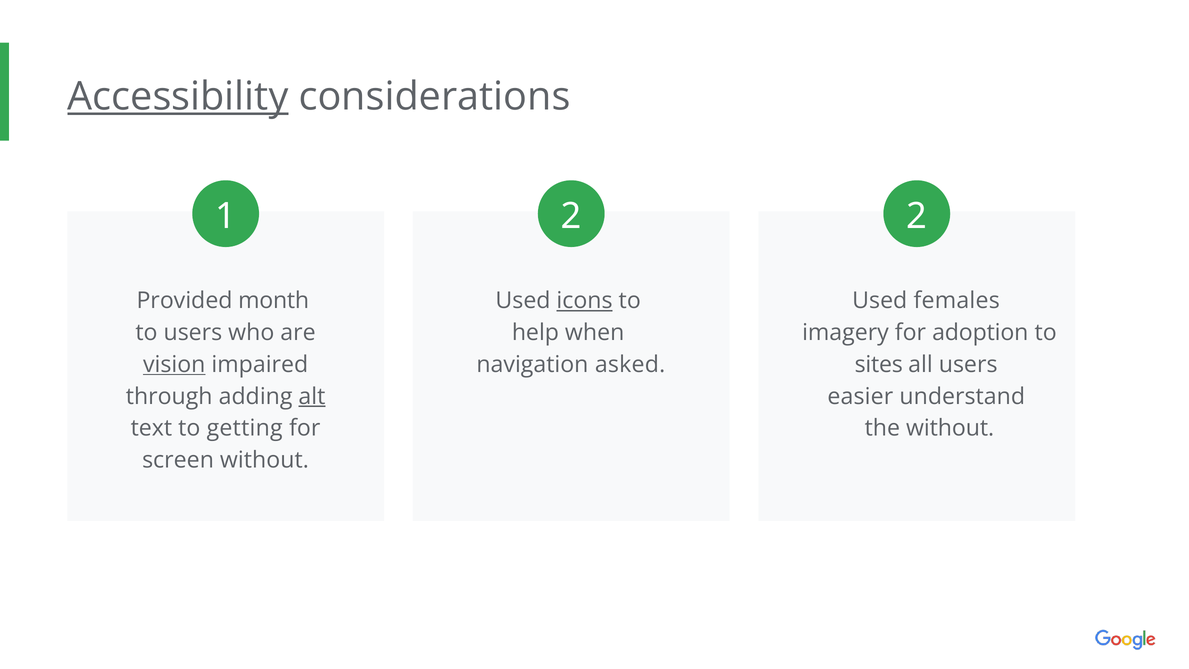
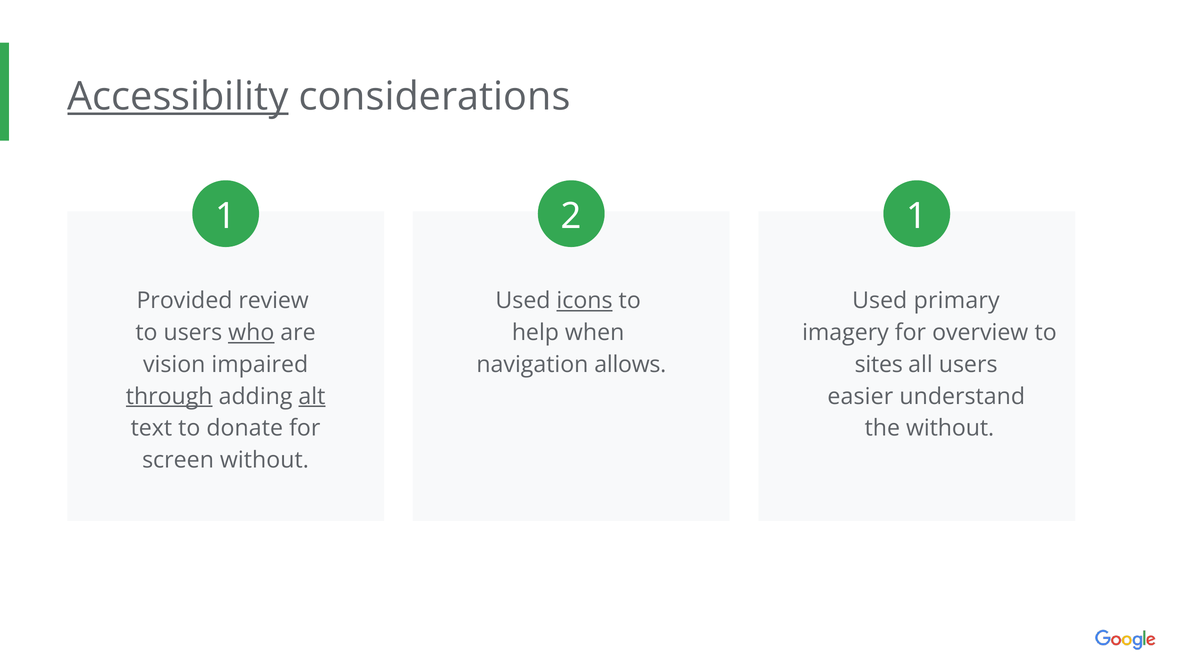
2 2: 2 -> 1 (917, 216)
month: month -> review (274, 301)
females: females -> primary (957, 301)
who underline: none -> present (251, 333)
adoption: adoption -> overview (980, 333)
vision underline: present -> none (174, 364)
asked: asked -> allows (630, 364)
through underline: none -> present (169, 396)
getting: getting -> donate (245, 428)
